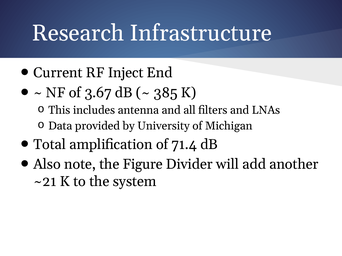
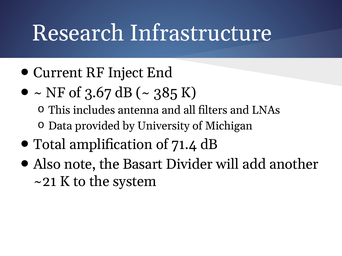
Figure: Figure -> Basart (143, 165)
